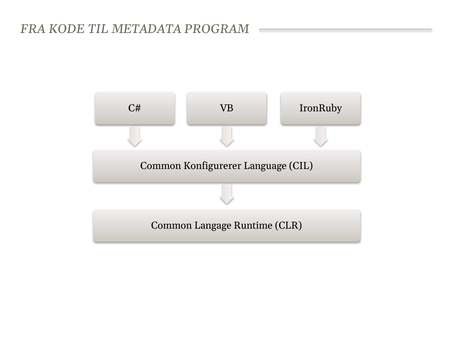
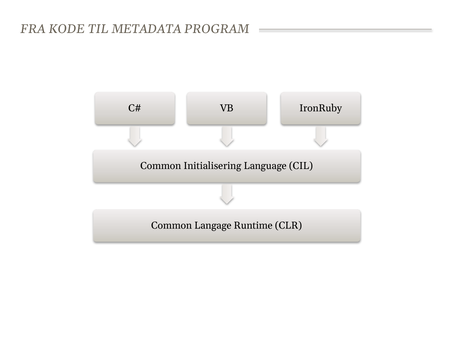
Konfigurerer: Konfigurerer -> Initialisering (212, 166)
